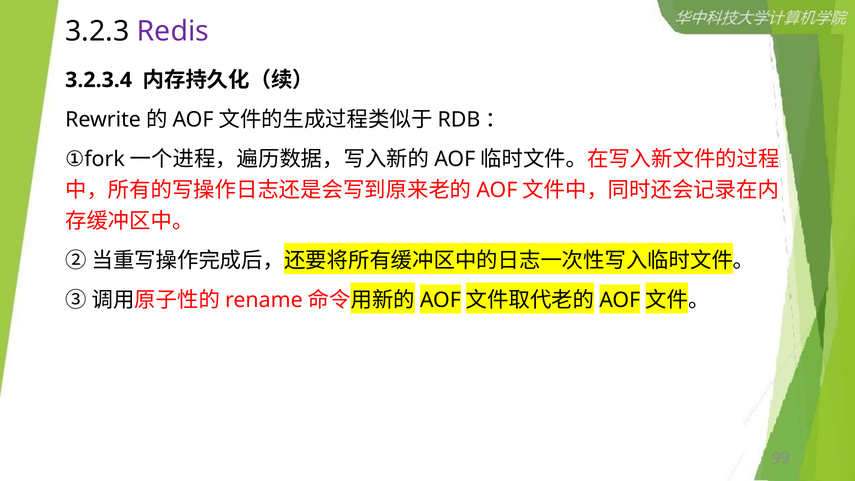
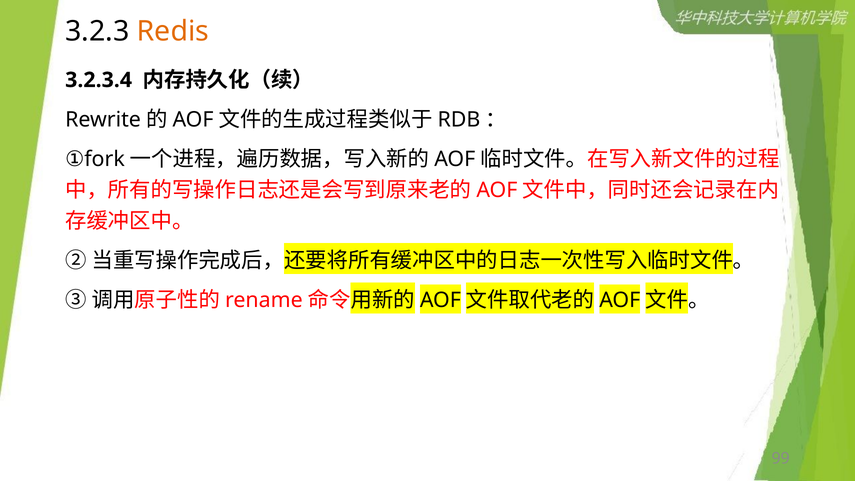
Redis colour: purple -> orange (173, 32)
